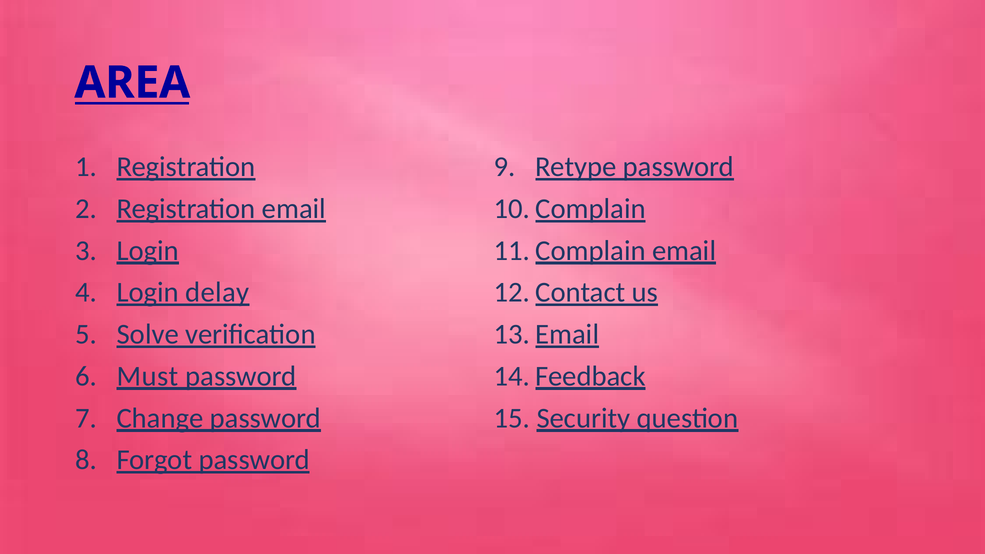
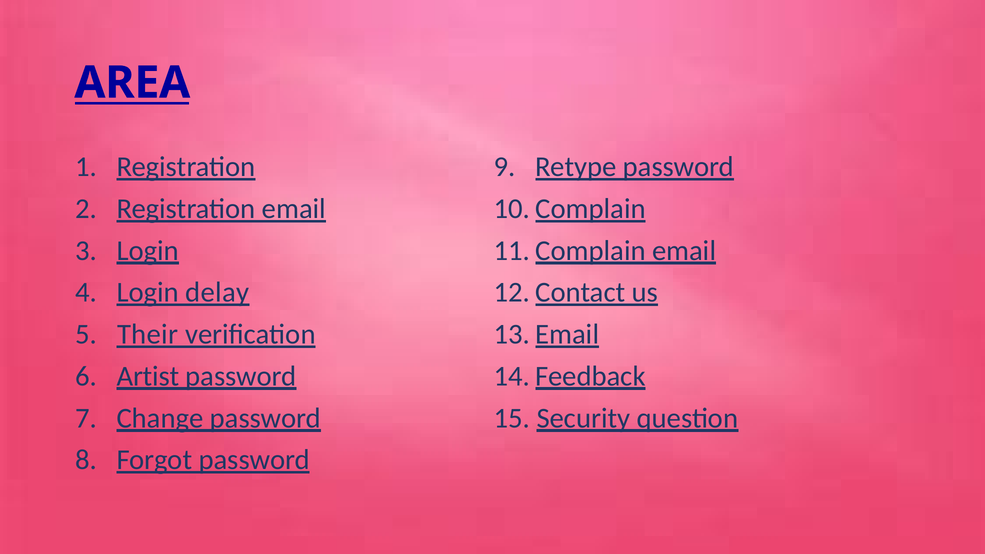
Solve: Solve -> Their (148, 334)
Must: Must -> Artist (148, 376)
